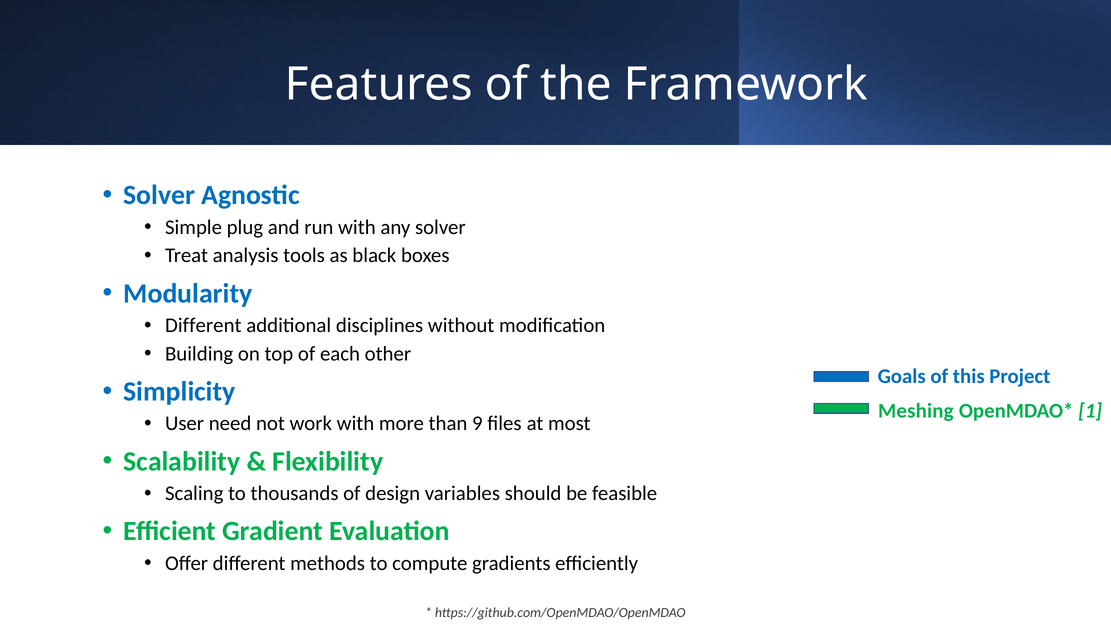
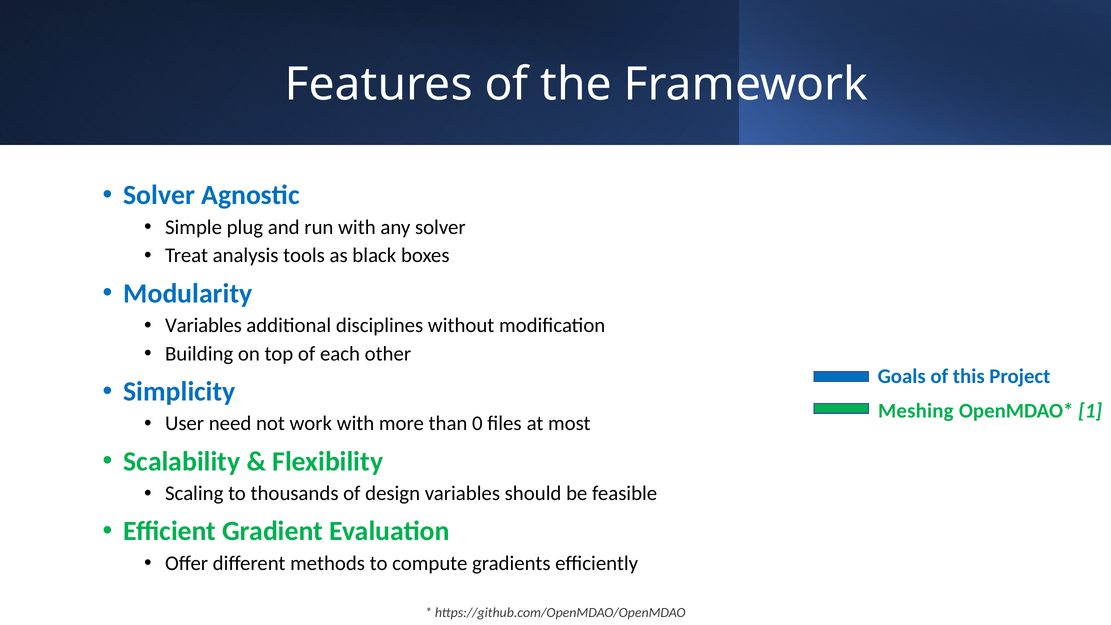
Different: Different -> Variables (203, 325)
9: 9 -> 0 (477, 424)
